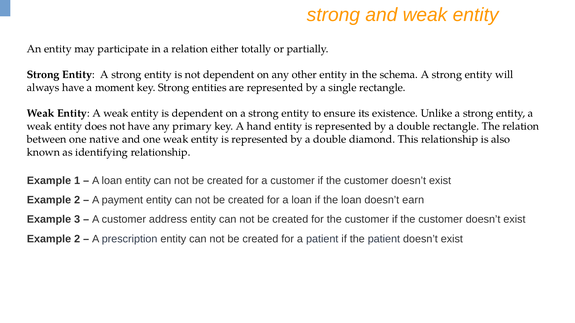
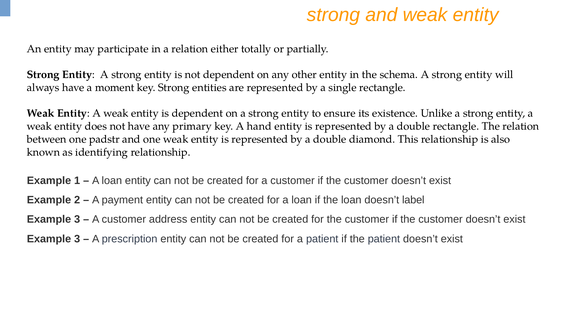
native: native -> padstr (104, 139)
earn: earn -> label (413, 200)
2: 2 -> 3 (77, 239)
